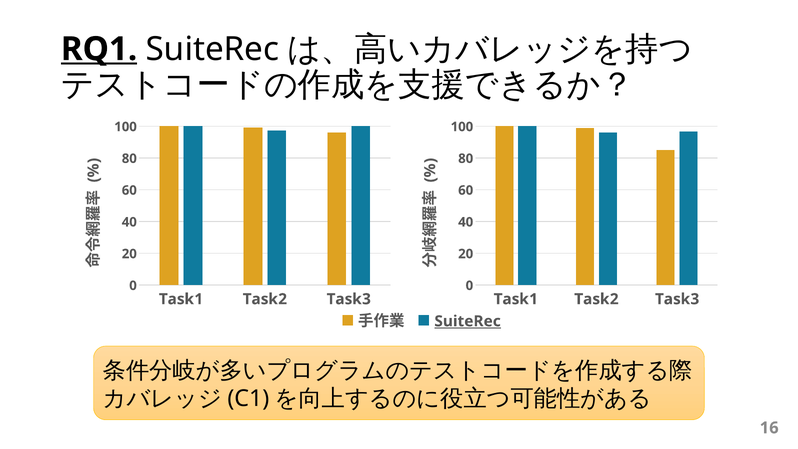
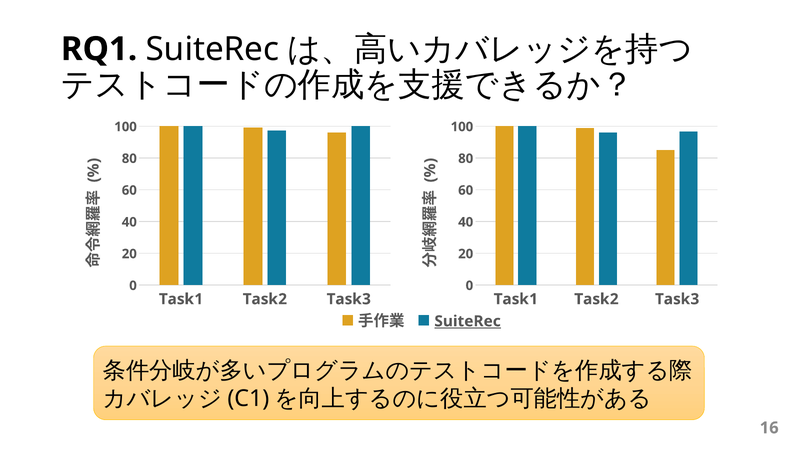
RQ1 underline: present -> none (99, 49)
